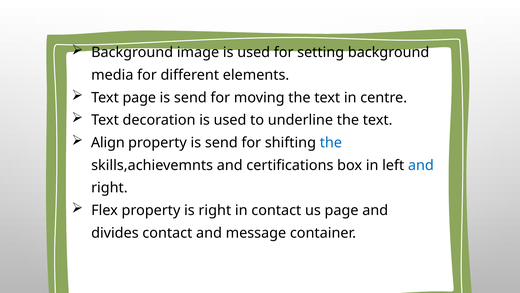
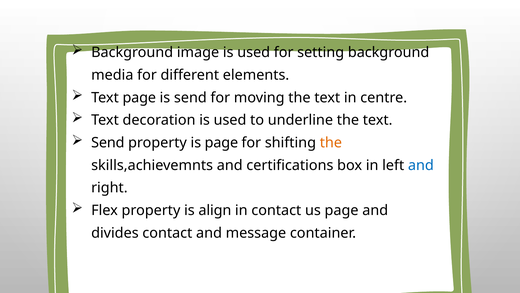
Align: Align -> Send (108, 142)
property is send: send -> page (221, 142)
the colour: blue -> orange (331, 142)
is right: right -> align (215, 210)
